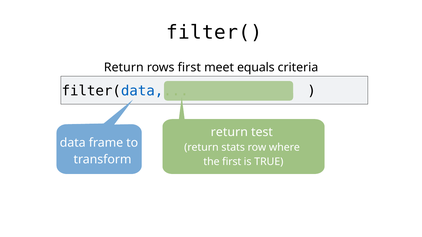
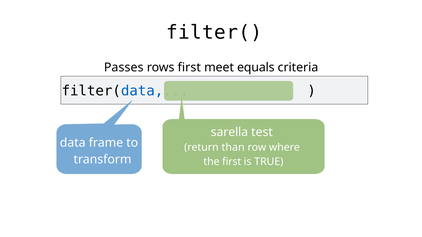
Return: Return -> Passes (124, 67)
return: return -> sarella (229, 132)
stats: stats -> than (233, 148)
